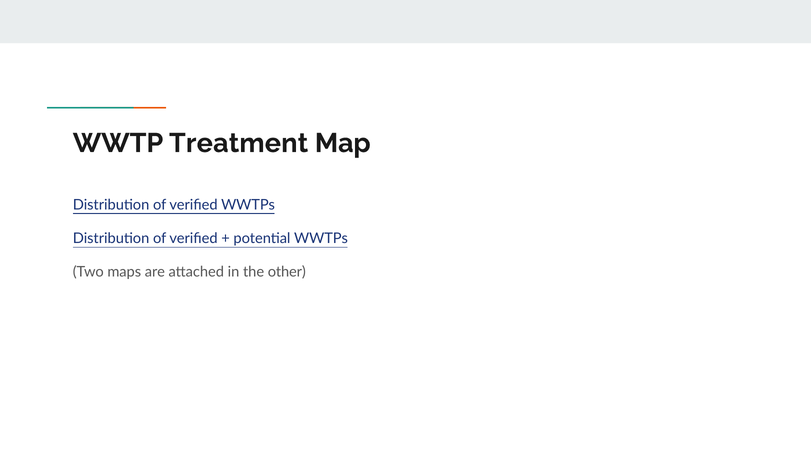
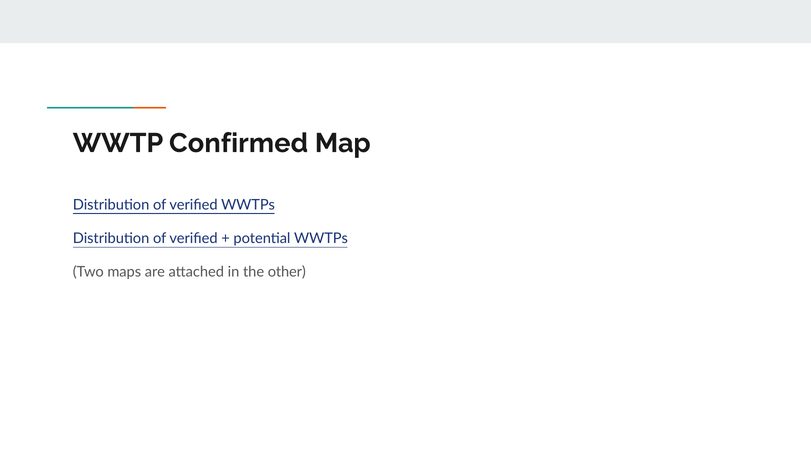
Treatment: Treatment -> Confirmed (239, 143)
